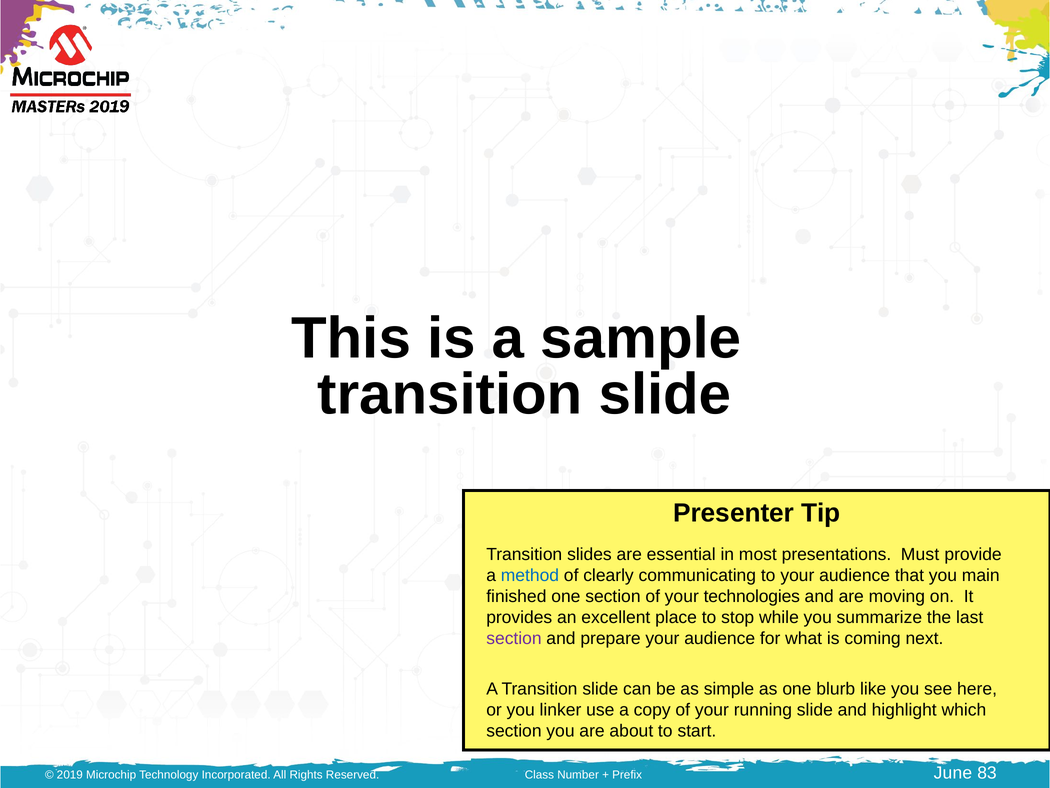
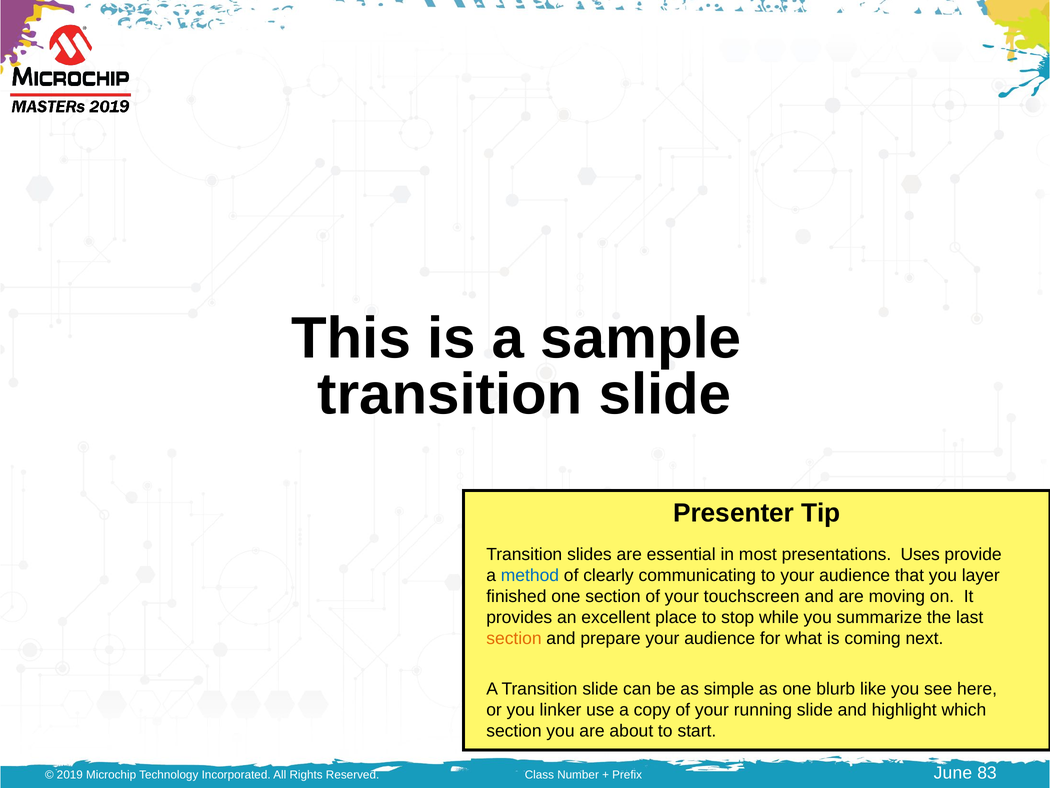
Must: Must -> Uses (920, 554)
main: main -> layer (981, 575)
technologies: technologies -> touchscreen (752, 596)
section colour: purple -> orange (514, 638)
